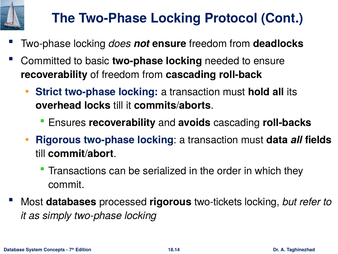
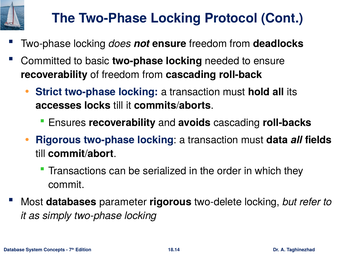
overhead: overhead -> accesses (59, 105)
processed: processed -> parameter (123, 202)
two-tickets: two-tickets -> two-delete (218, 202)
